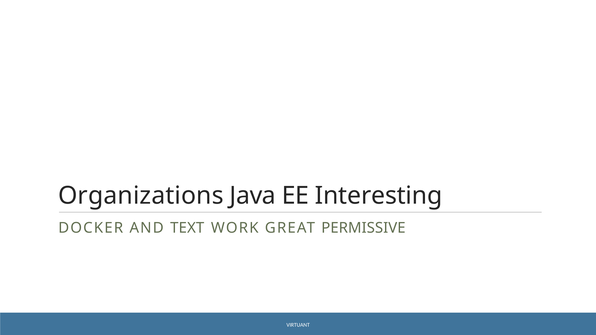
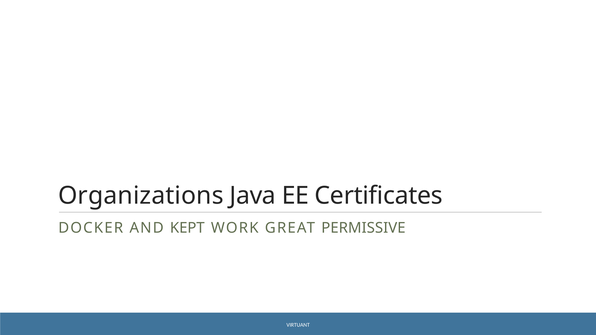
Interesting: Interesting -> Certificates (379, 196)
TEXT: TEXT -> KEPT (187, 228)
